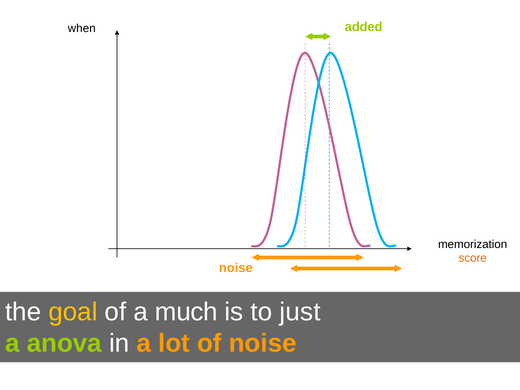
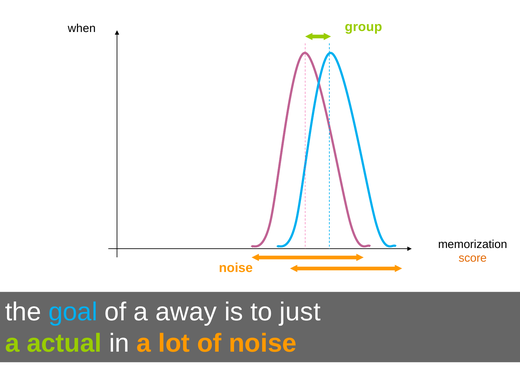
added: added -> group (363, 27)
goal colour: yellow -> light blue (73, 312)
much: much -> away (186, 312)
anova: anova -> actual (64, 343)
